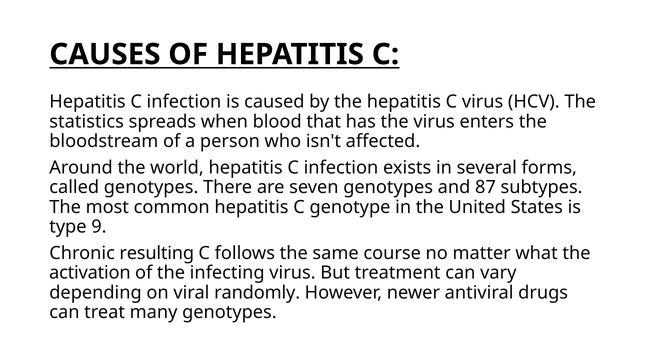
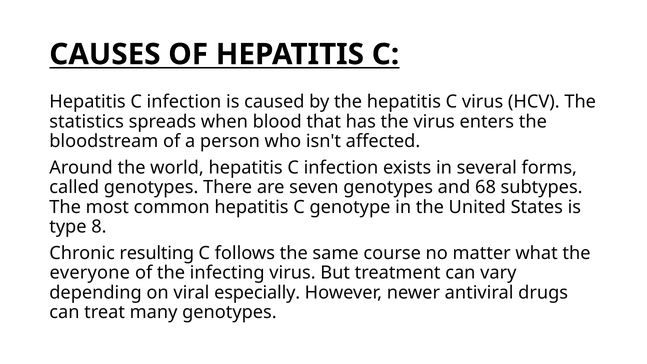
87: 87 -> 68 (486, 187)
9: 9 -> 8 (99, 227)
activation: activation -> everyone (90, 273)
randomly: randomly -> especially (257, 292)
